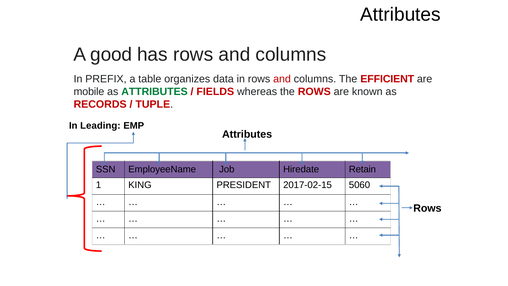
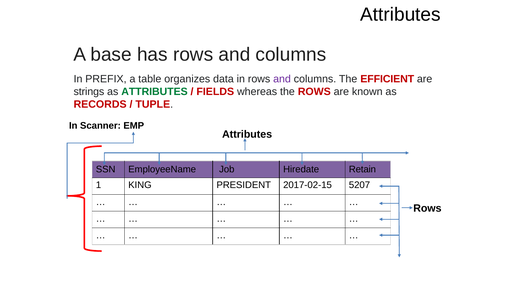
good: good -> base (111, 54)
and colour: red -> purple (282, 79)
mobile: mobile -> strings (89, 92)
Leading: Leading -> Scanner (100, 126)
5060: 5060 -> 5207 (359, 185)
